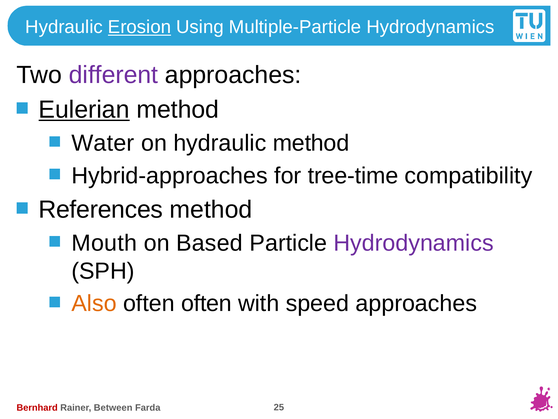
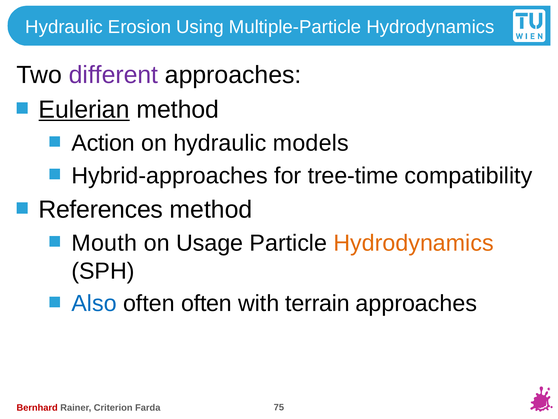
Erosion underline: present -> none (140, 27)
Water: Water -> Action (103, 143)
hydraulic method: method -> models (311, 143)
Based: Based -> Usage (210, 243)
Hydrodynamics colour: purple -> orange (414, 243)
Also colour: orange -> blue (94, 303)
speed: speed -> terrain (318, 303)
Between: Between -> Criterion (113, 407)
25: 25 -> 75 (279, 407)
